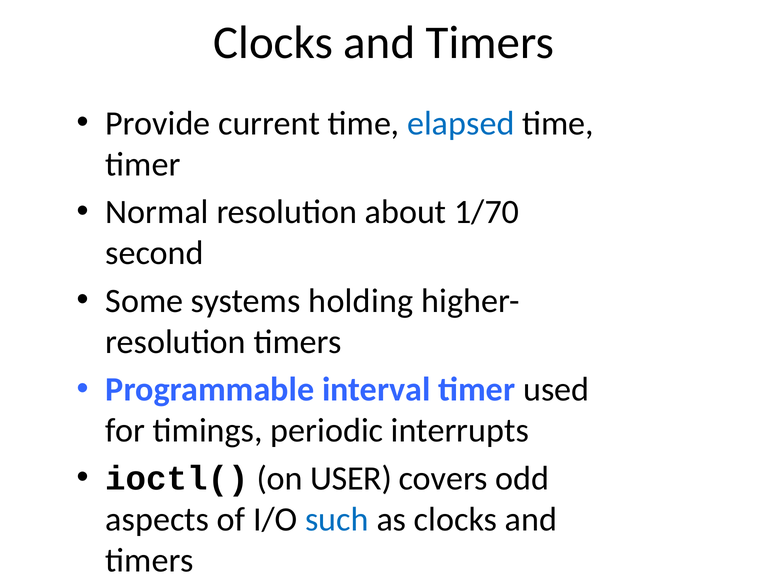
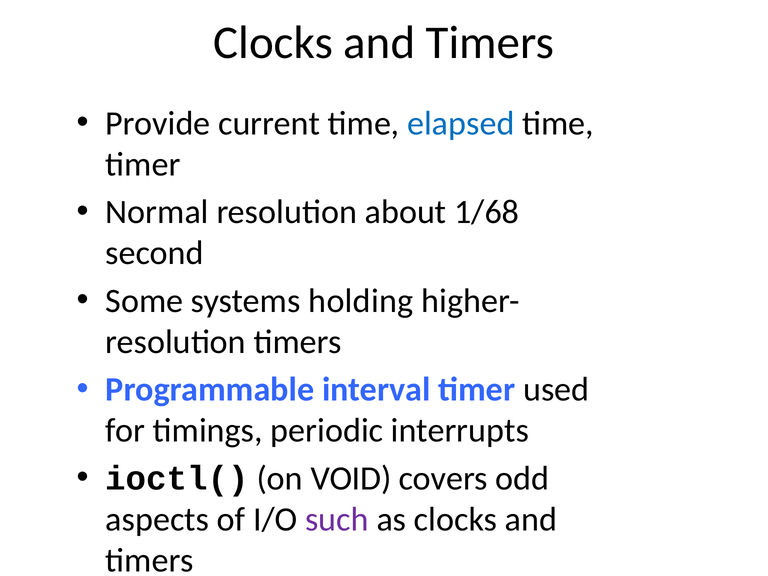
1/70: 1/70 -> 1/68 (487, 212)
USER: USER -> VOID (351, 478)
such colour: blue -> purple (337, 519)
